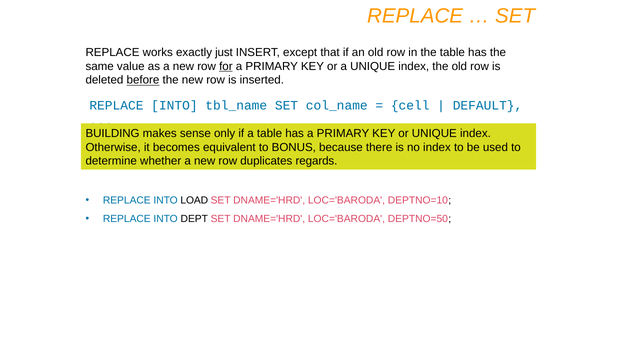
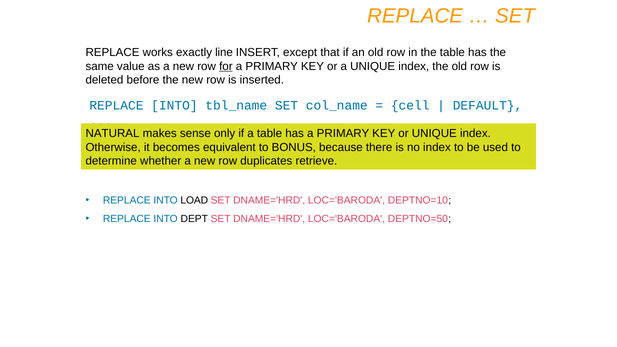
just: just -> line (224, 52)
before underline: present -> none (143, 80)
BUILDING: BUILDING -> NATURAL (113, 133)
regards: regards -> retrieve (316, 161)
